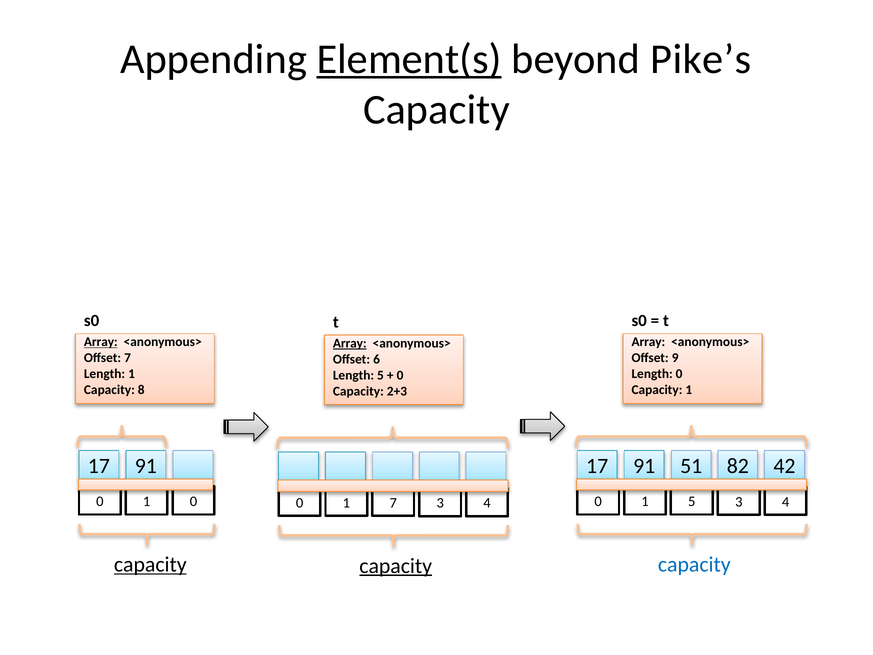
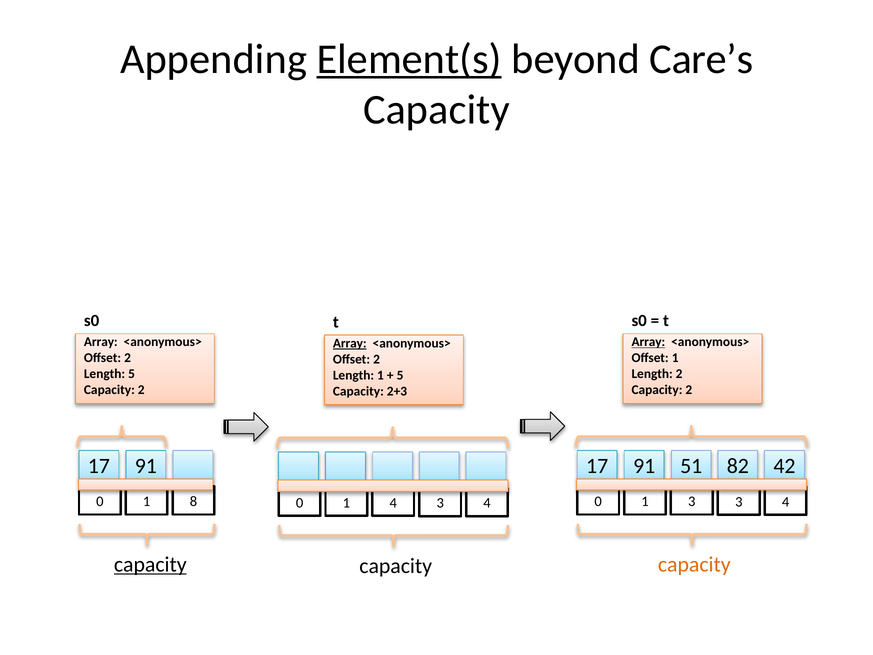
Pike’s: Pike’s -> Care’s (701, 59)
Array underline: present -> none (101, 342)
Array underline: none -> present (648, 342)
7: 7 -> 2 (128, 358)
Offset 9: 9 -> 1 (675, 358)
6: 6 -> 2 (377, 359)
Length 1: 1 -> 5 (132, 374)
Length 0: 0 -> 2 (679, 374)
Length 5: 5 -> 1 (380, 375)
0: 0 -> 5 (400, 375)
8: 8 -> 2 (141, 390)
1: 1 -> 2 (689, 390)
1 0: 0 -> 8 (193, 501)
1 5: 5 -> 3 (692, 501)
1 7: 7 -> 4 (393, 503)
capacity colour: blue -> orange (694, 564)
capacity underline: present -> none (396, 566)
